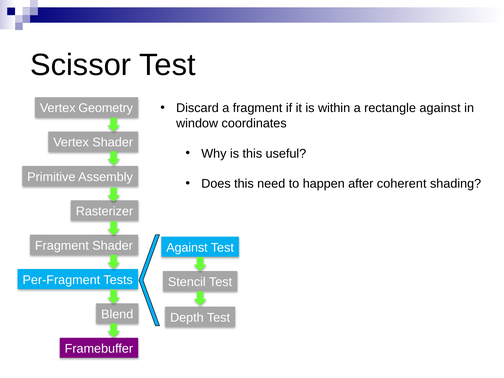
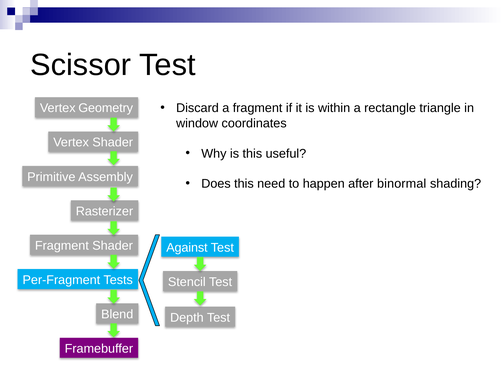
rectangle against: against -> triangle (440, 108)
coherent: coherent -> binormal (402, 184)
